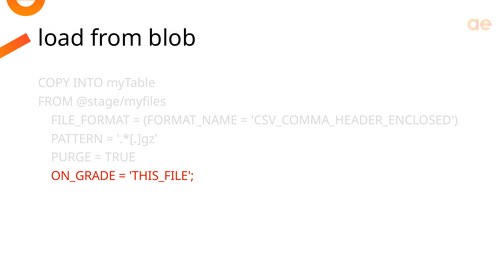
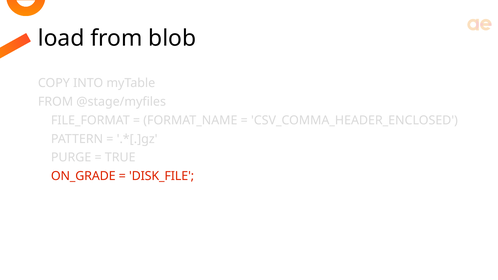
THIS_FILE: THIS_FILE -> DISK_FILE (162, 176)
